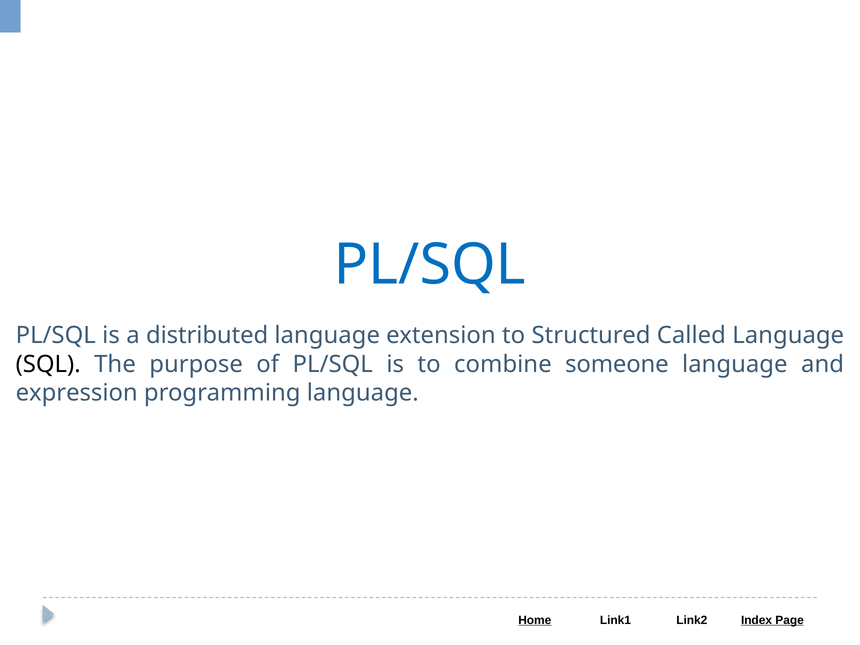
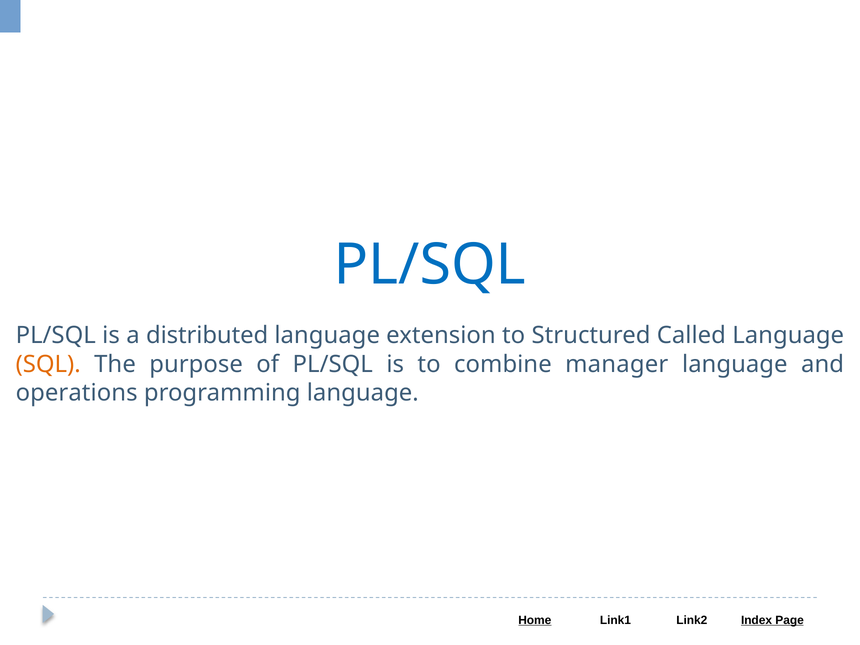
SQL colour: black -> orange (48, 364)
someone: someone -> manager (617, 364)
expression: expression -> operations (77, 393)
